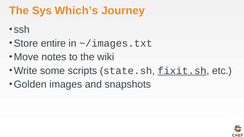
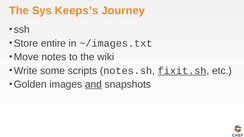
Which’s: Which’s -> Keeps’s (76, 11)
state.sh: state.sh -> notes.sh (128, 71)
and underline: none -> present (93, 85)
